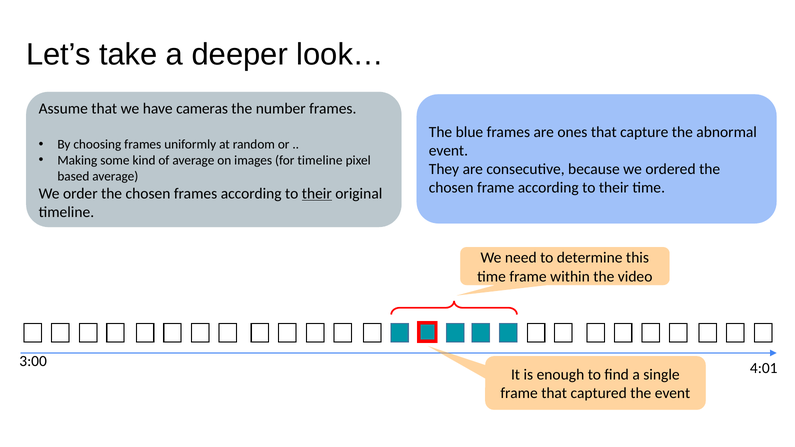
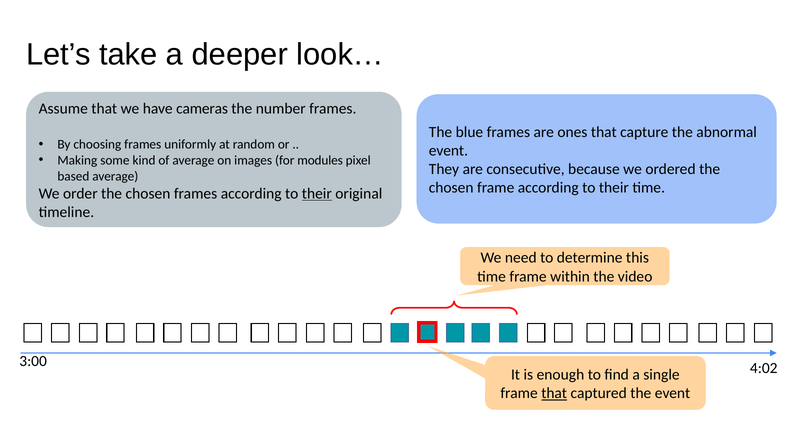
for timeline: timeline -> modules (320, 160)
4:01: 4:01 -> 4:02 (764, 368)
that underline: none -> present (554, 393)
